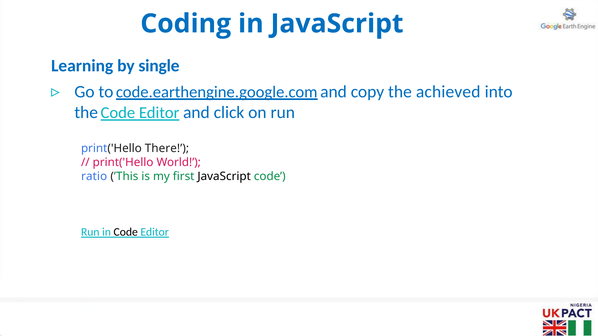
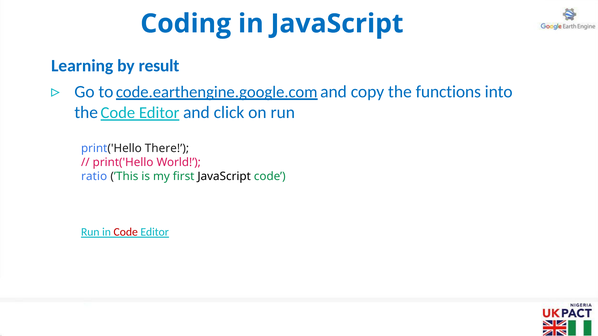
single: single -> result (159, 66)
achieved: achieved -> functions (448, 92)
Code colour: black -> red (126, 232)
